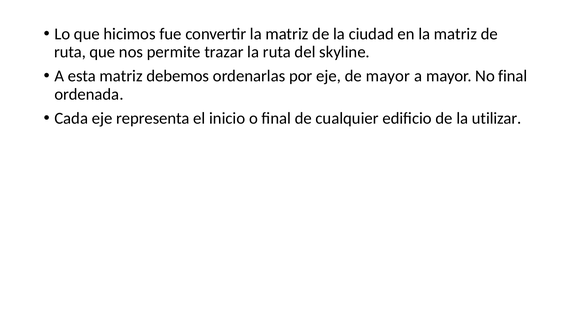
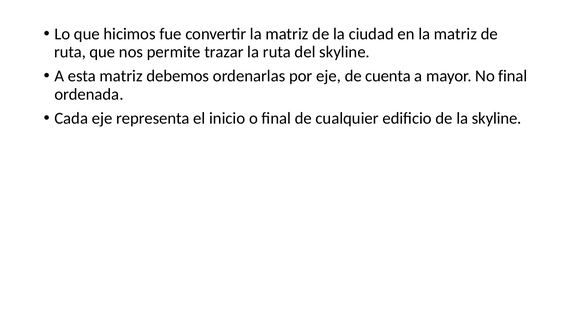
de mayor: mayor -> cuenta (388, 76)
la utilizar: utilizar -> skyline (497, 118)
